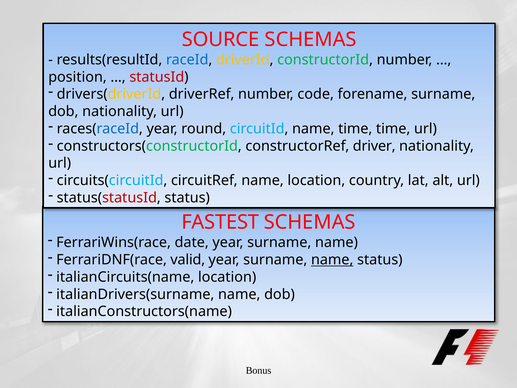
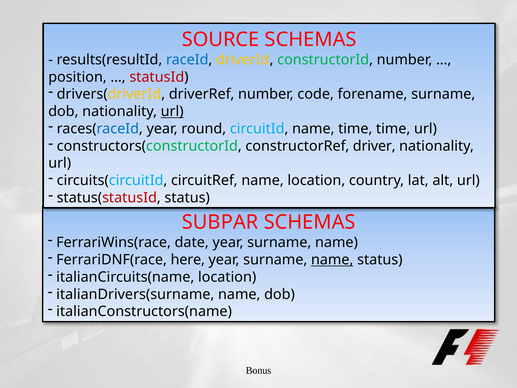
url underline: none -> present (172, 111)
FASTEST: FASTEST -> SUBPAR (220, 222)
valid: valid -> here (188, 260)
